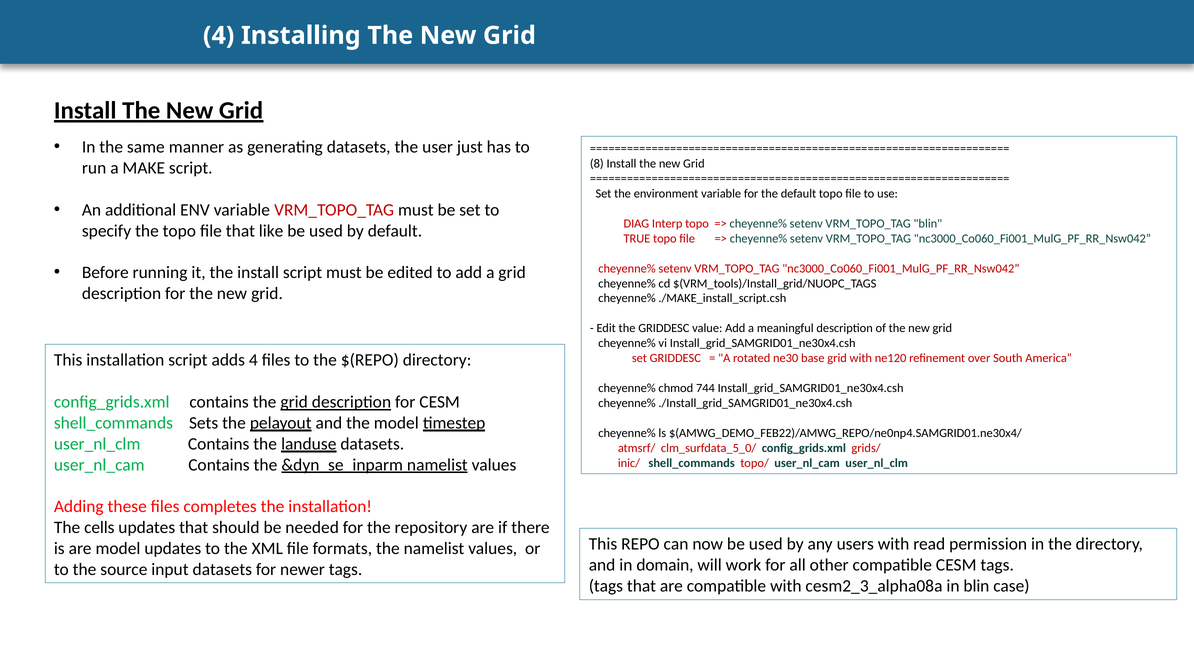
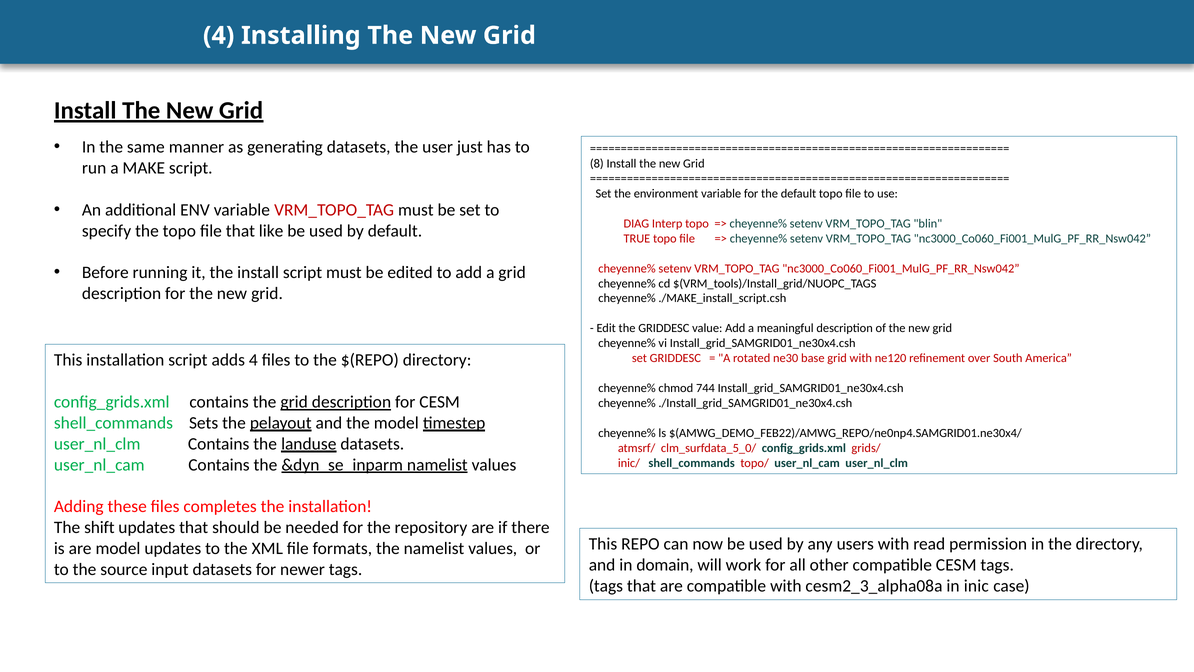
cells: cells -> shift (99, 527)
in blin: blin -> inic (976, 586)
